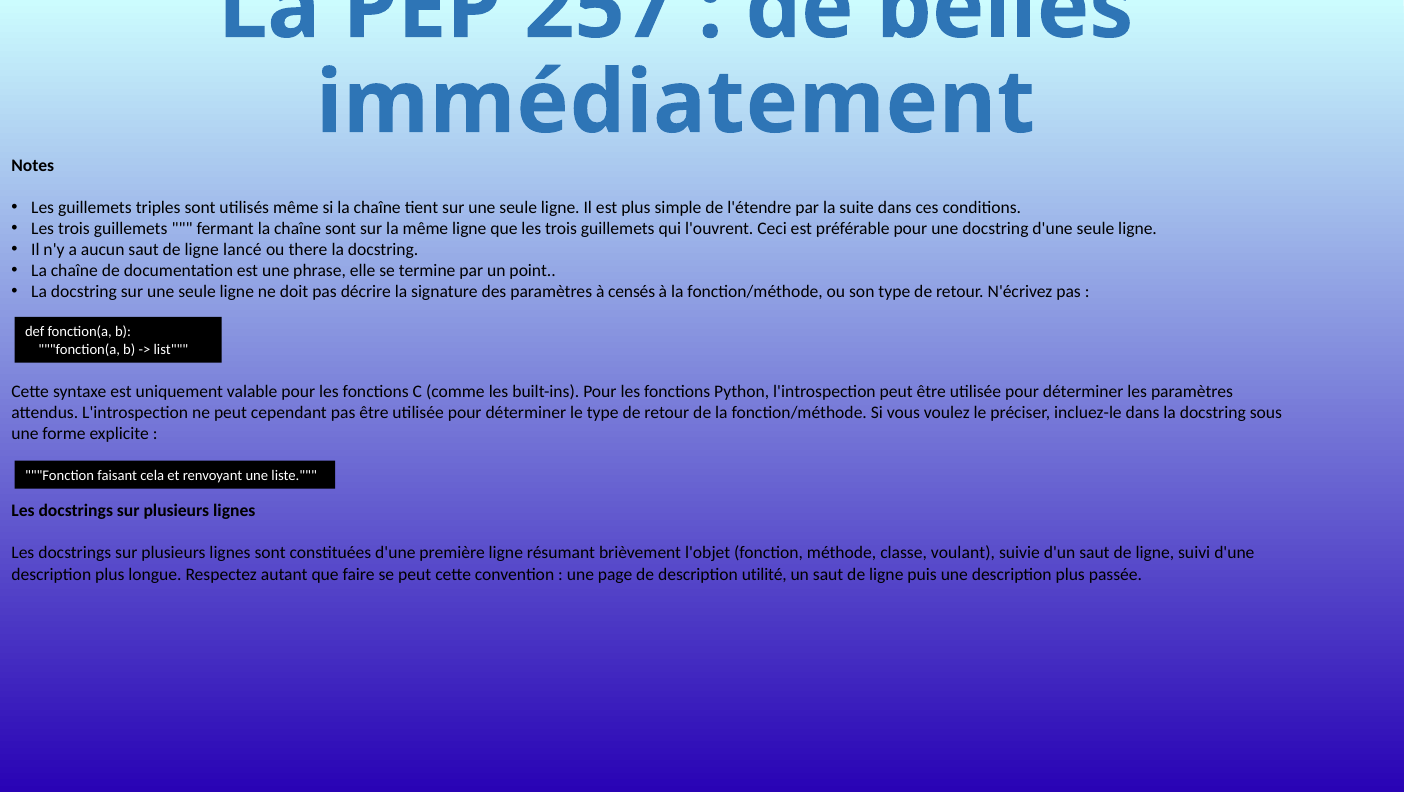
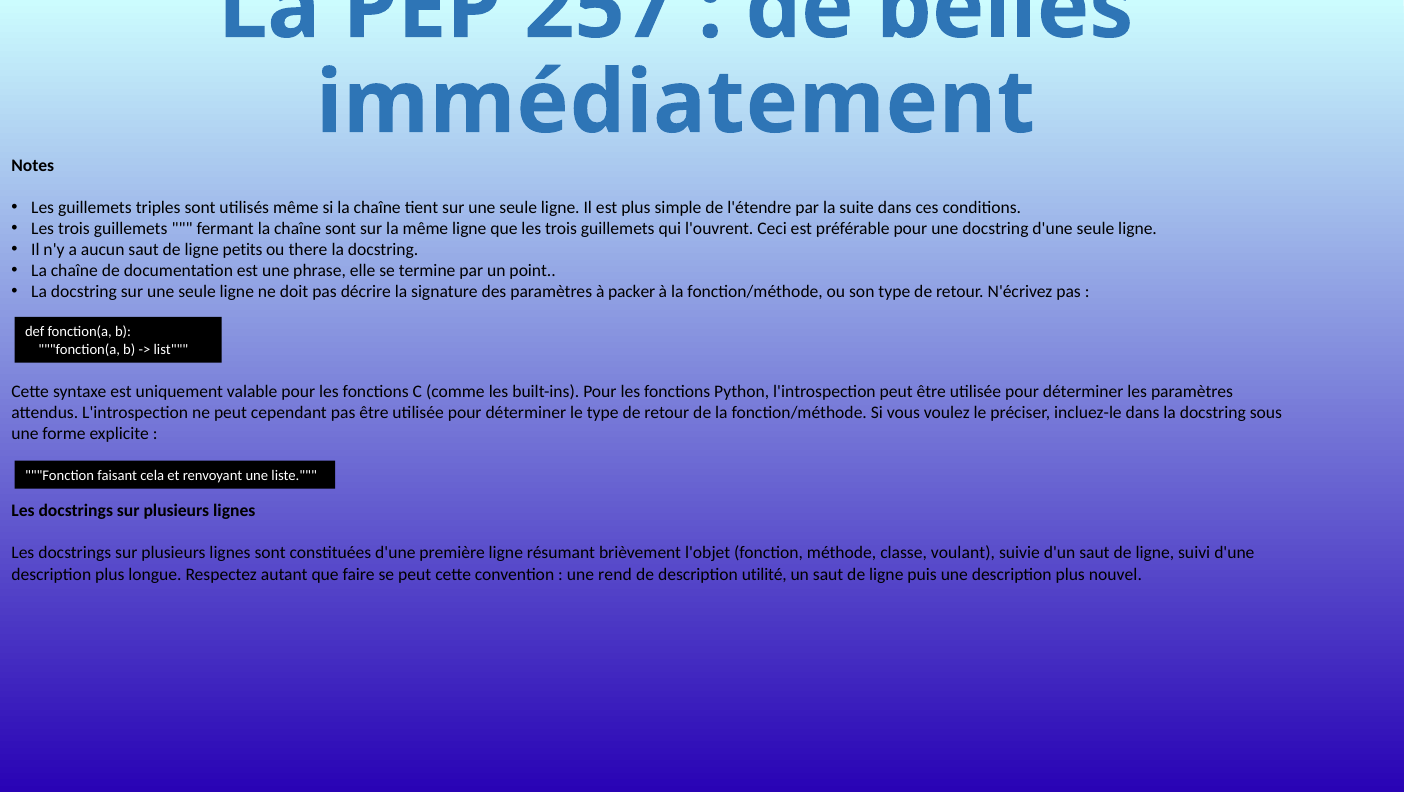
lancé: lancé -> petits (243, 250)
censés: censés -> packer (632, 292)
page: page -> rend (615, 574)
passée: passée -> nouvel (1115, 574)
